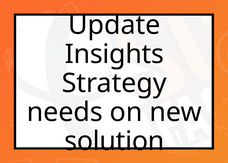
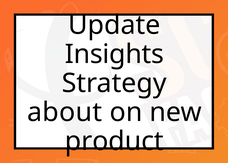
needs: needs -> about (65, 112)
solution: solution -> product (114, 141)
